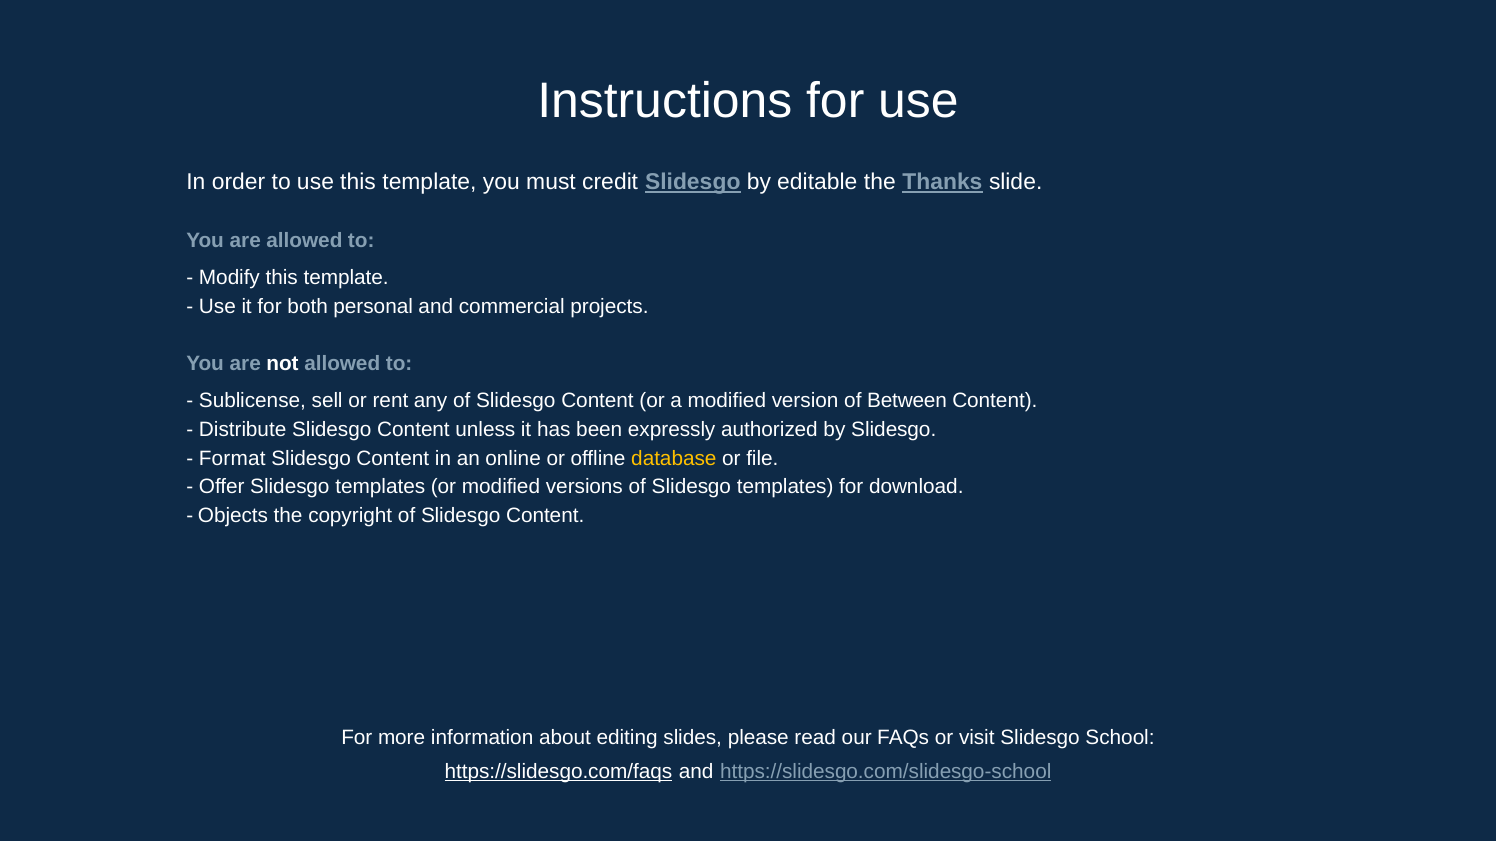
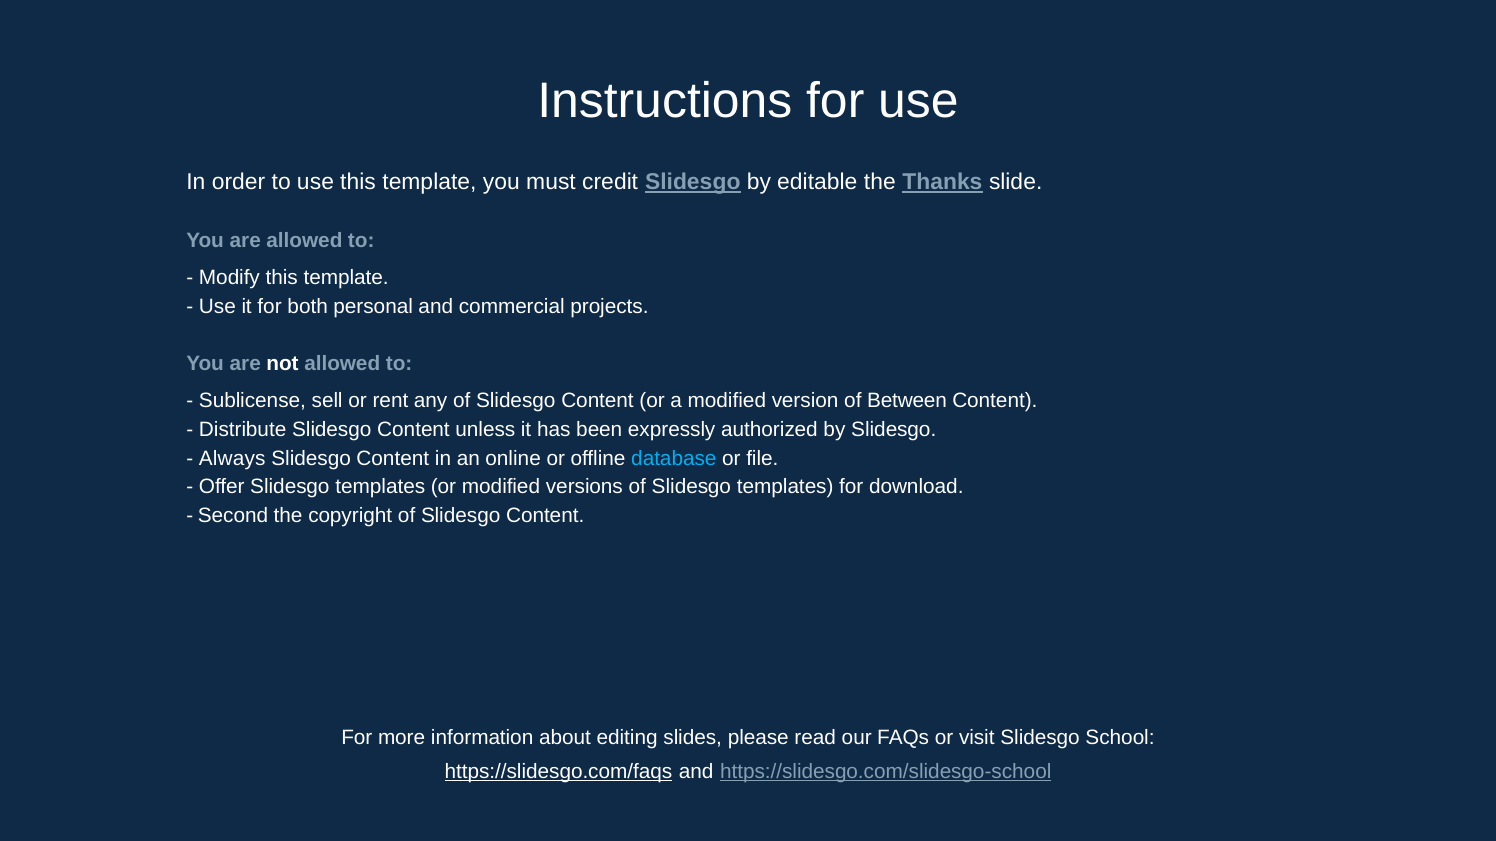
Format: Format -> Always (232, 459)
database colour: yellow -> light blue (674, 459)
Objects: Objects -> Second (233, 516)
